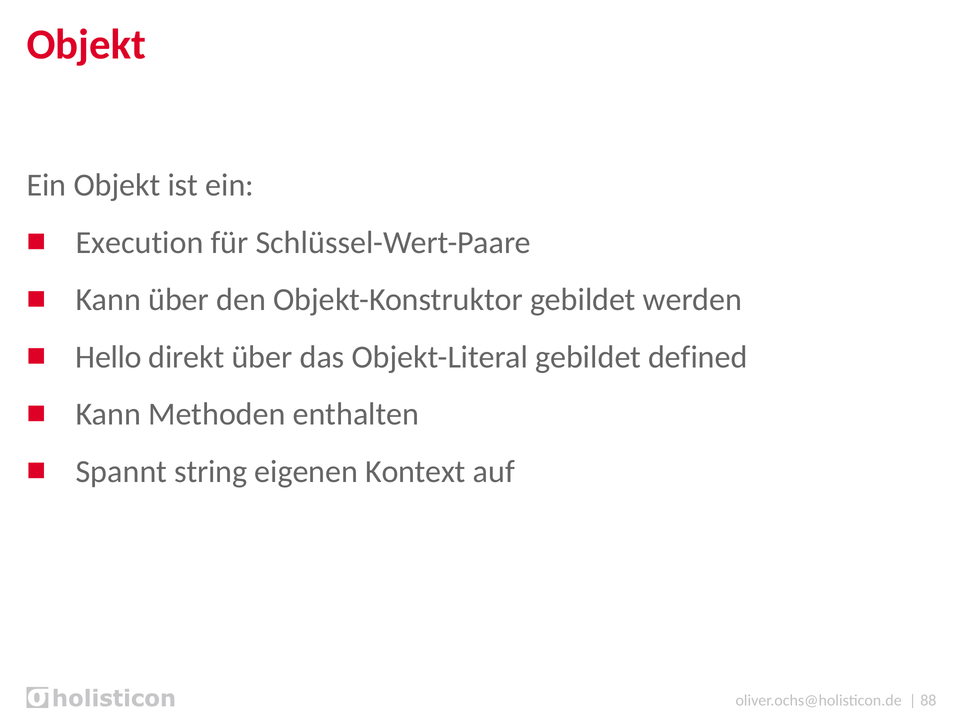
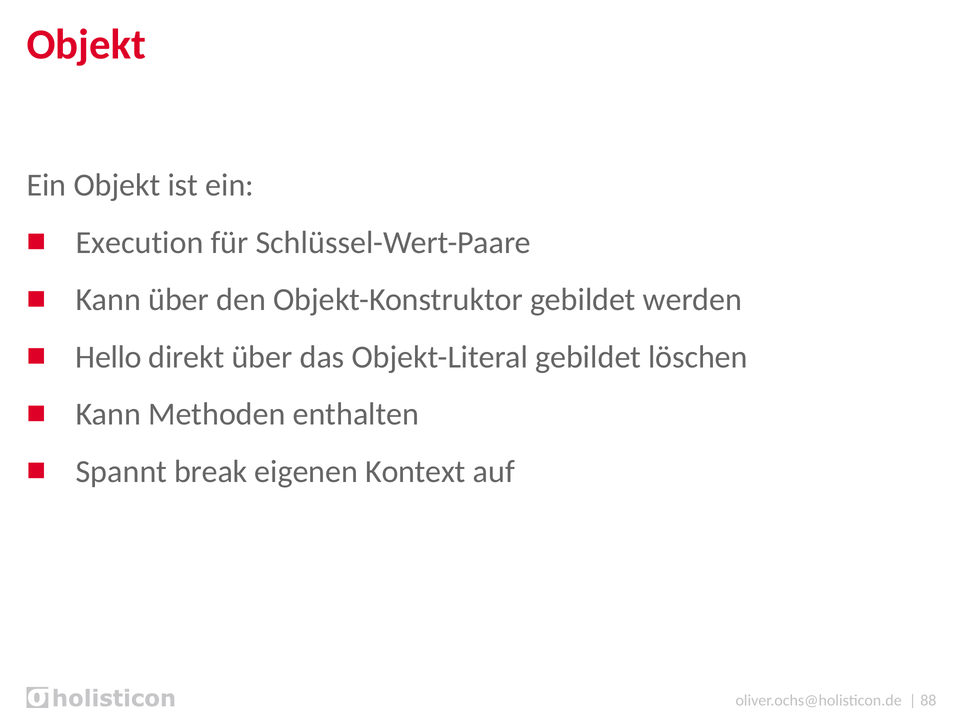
defined: defined -> löschen (698, 357)
string: string -> break (211, 472)
